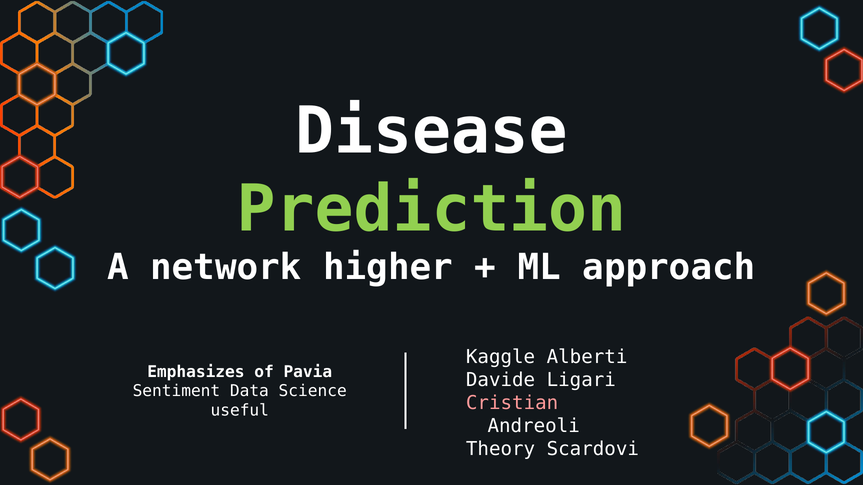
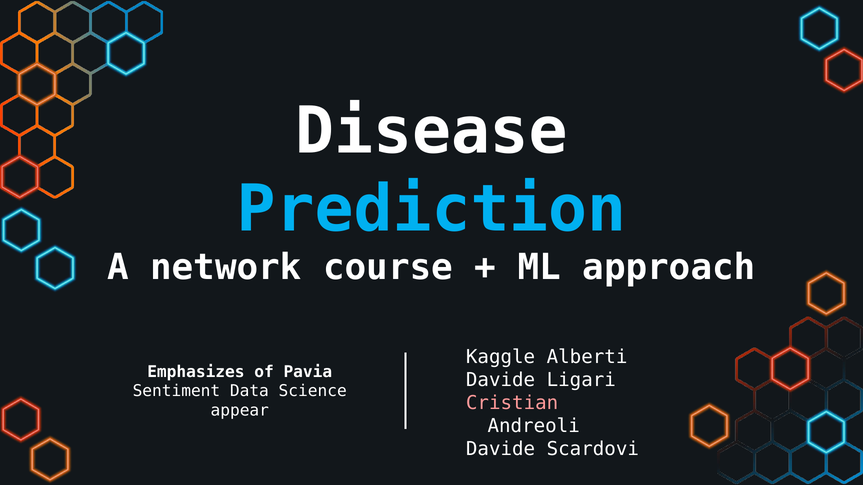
Prediction colour: light green -> light blue (432, 209)
higher: higher -> course (388, 268)
useful: useful -> appear (240, 411)
Theory: Theory -> Davide (501, 449)
